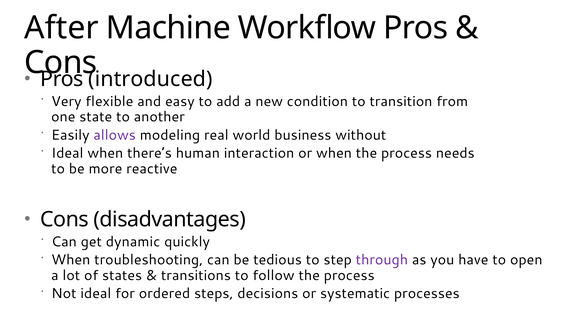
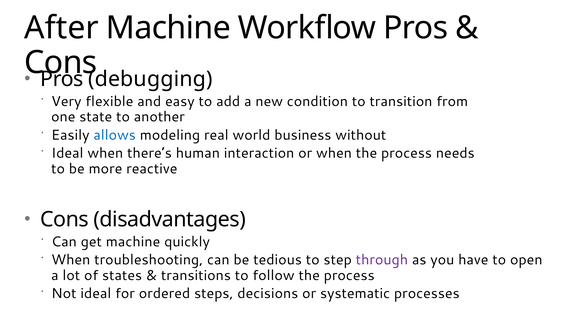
introduced: introduced -> debugging (150, 79)
allows colour: purple -> blue (115, 135)
get dynamic: dynamic -> machine (133, 241)
